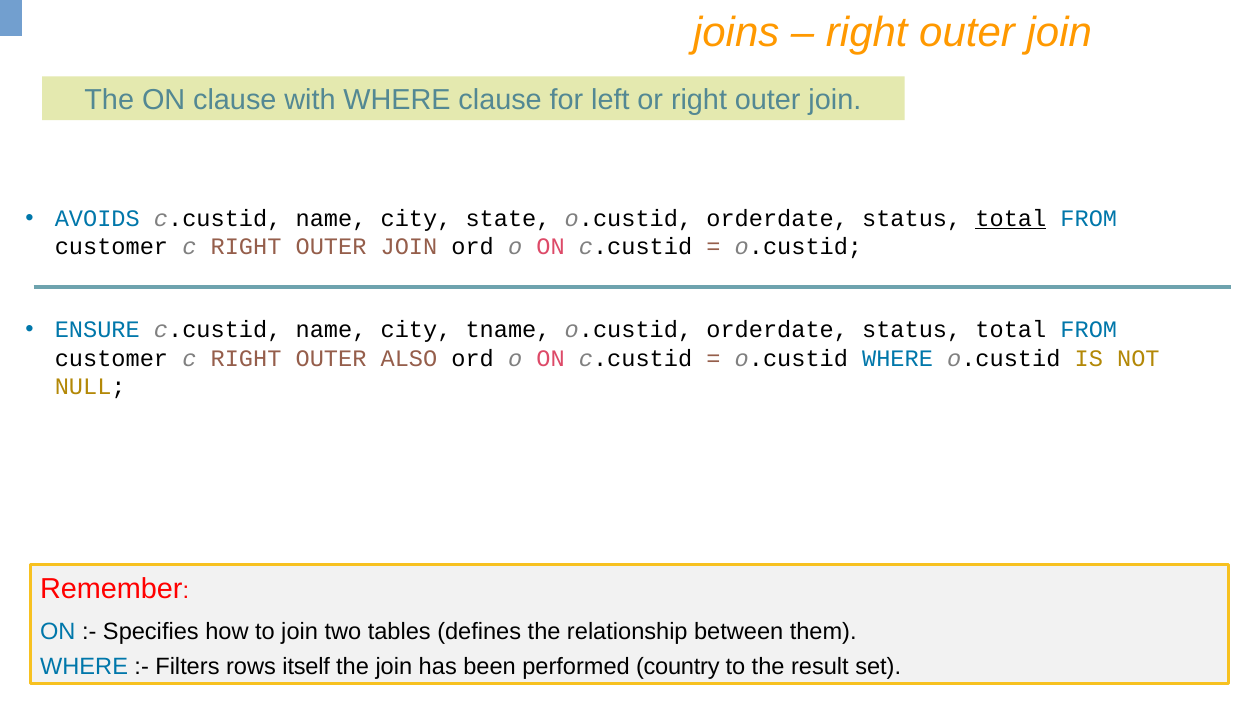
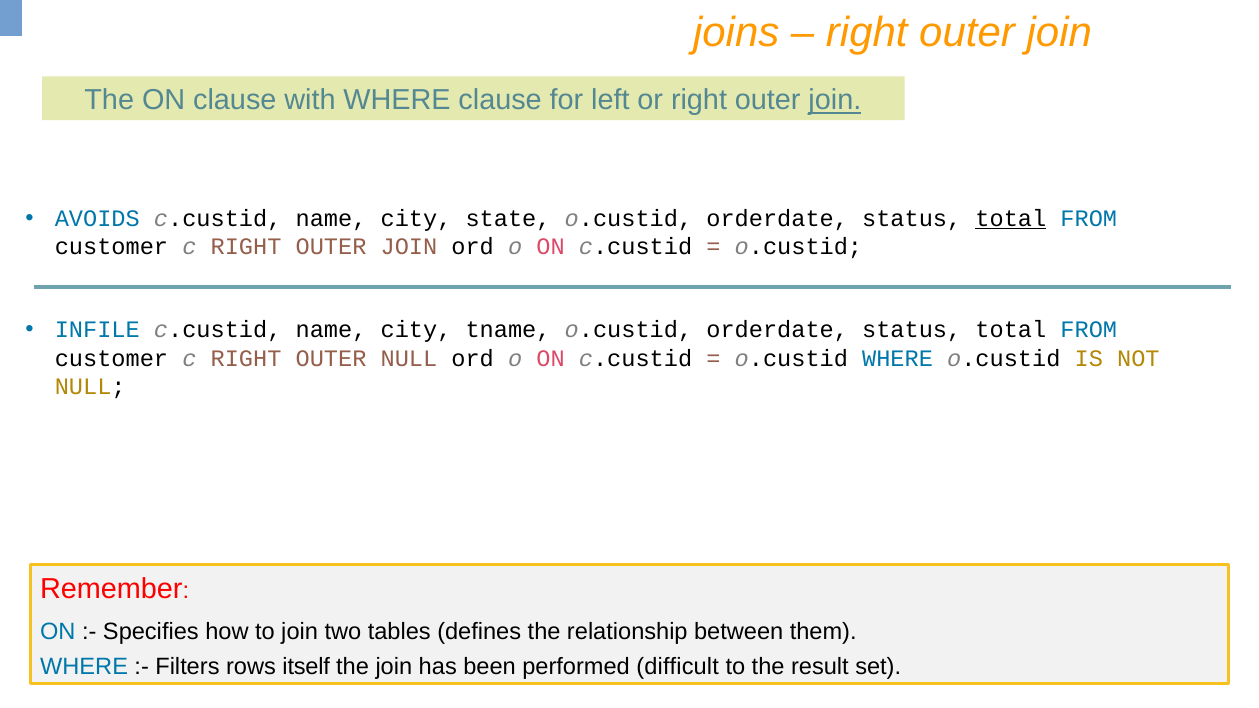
join underline: none -> present (835, 100)
ENSURE: ENSURE -> INFILE (97, 330)
OUTER ALSO: ALSO -> NULL (409, 358)
country: country -> difficult (678, 667)
